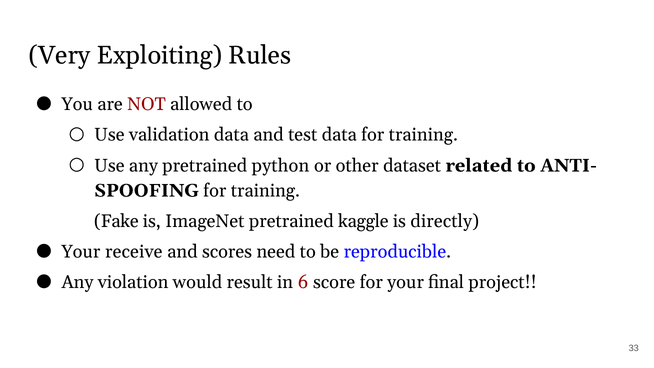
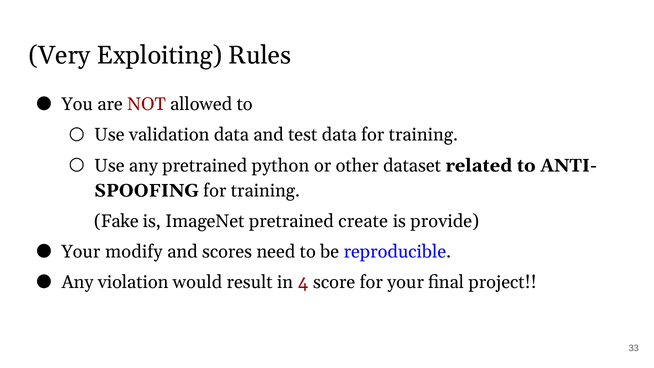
kaggle: kaggle -> create (363, 221)
directly: directly -> provide (445, 221)
receive: receive -> modify (134, 252)
6: 6 -> 4 (303, 282)
